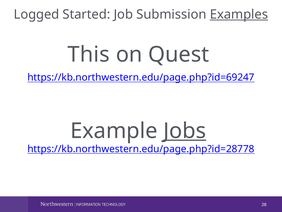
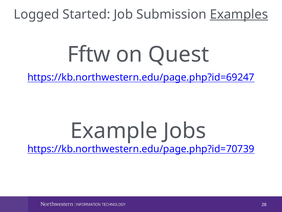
This: This -> Fftw (89, 54)
Jobs underline: present -> none (185, 130)
https://kb.northwestern.edu/page.php?id=28778: https://kb.northwestern.edu/page.php?id=28778 -> https://kb.northwestern.edu/page.php?id=70739 (141, 149)
